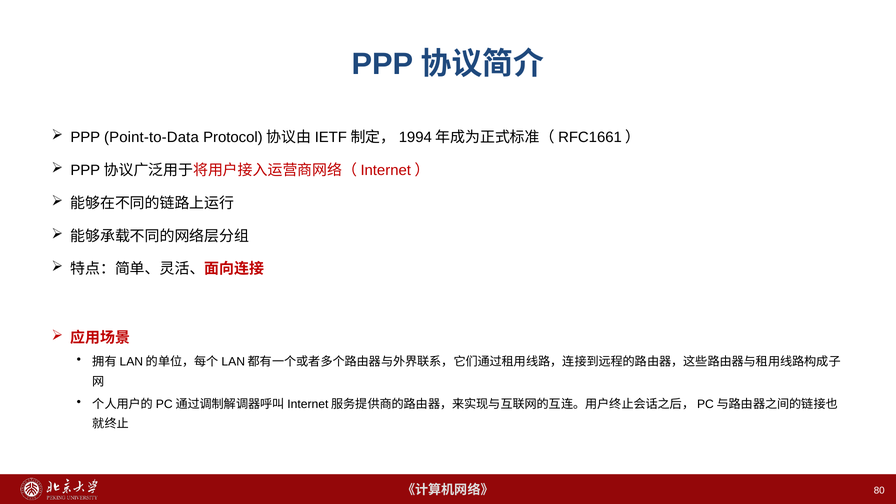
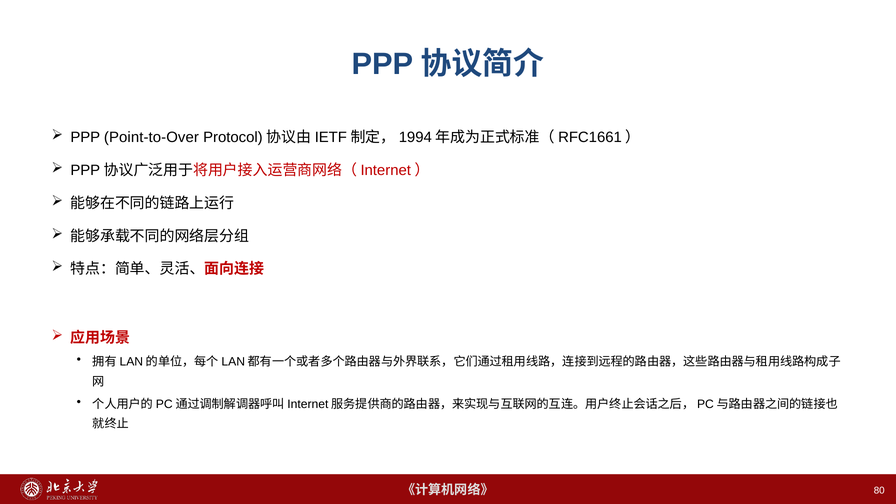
Point-to-Data: Point-to-Data -> Point-to-Over (151, 137)
